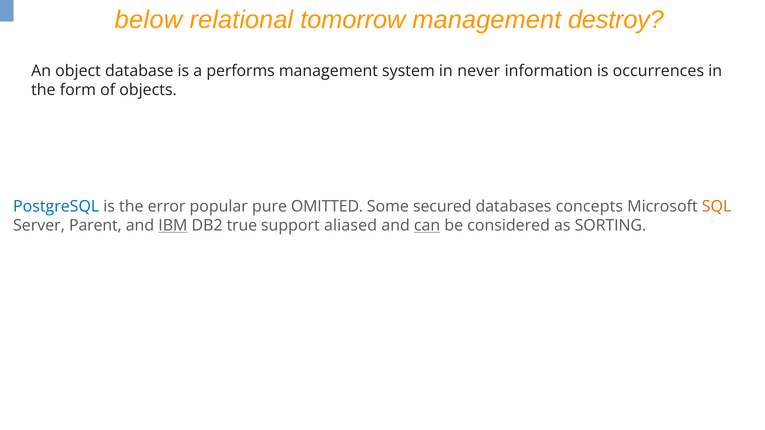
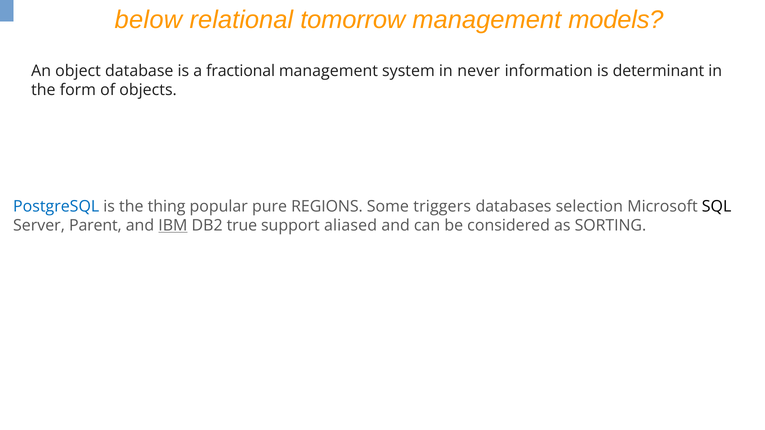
destroy: destroy -> models (616, 20)
performs: performs -> fractional (241, 71)
occurrences: occurrences -> determinant (658, 71)
error: error -> thing (167, 206)
OMITTED: OMITTED -> REGIONS (327, 206)
secured: secured -> triggers (442, 206)
concepts: concepts -> selection (589, 206)
SQL colour: orange -> black (717, 206)
can underline: present -> none (427, 226)
